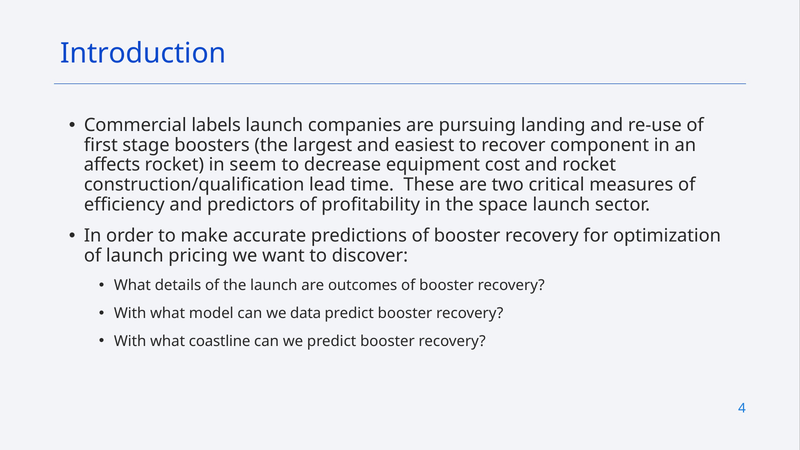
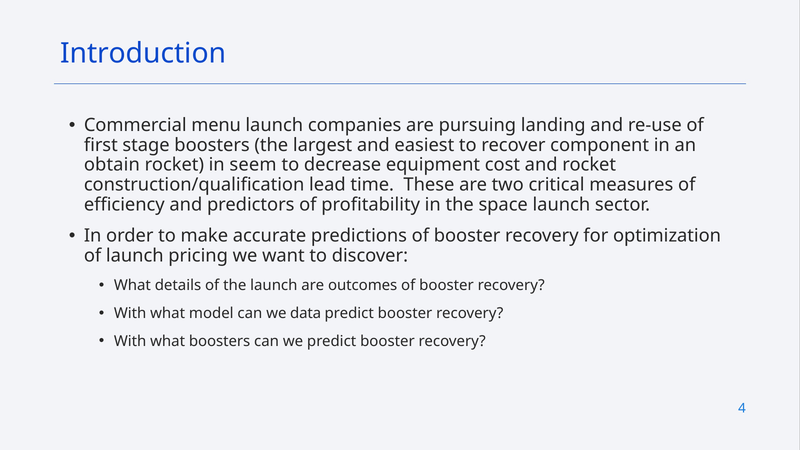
labels: labels -> menu (216, 125)
affects: affects -> obtain (112, 165)
what coastline: coastline -> boosters (220, 341)
